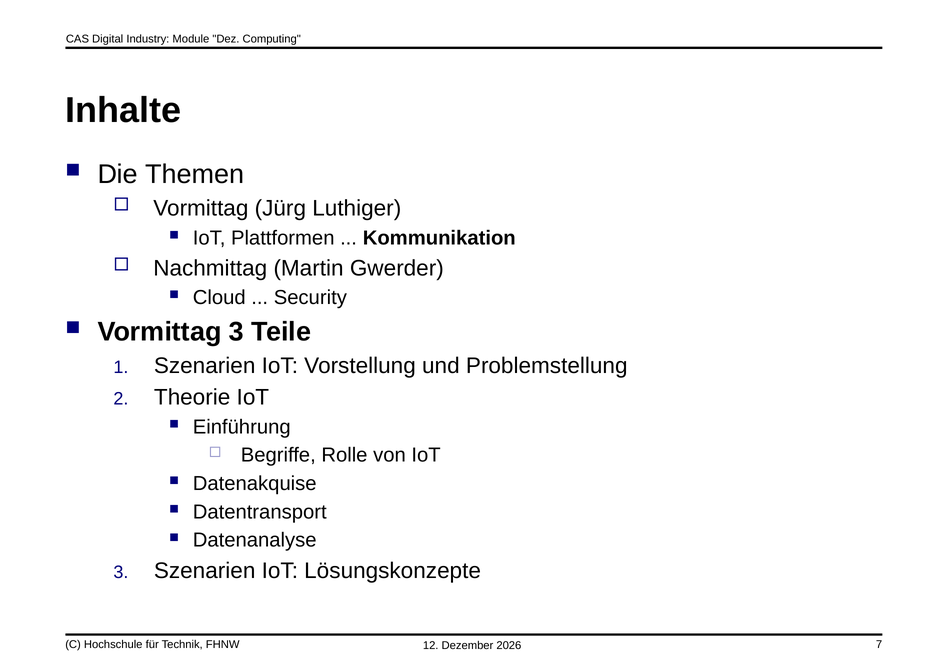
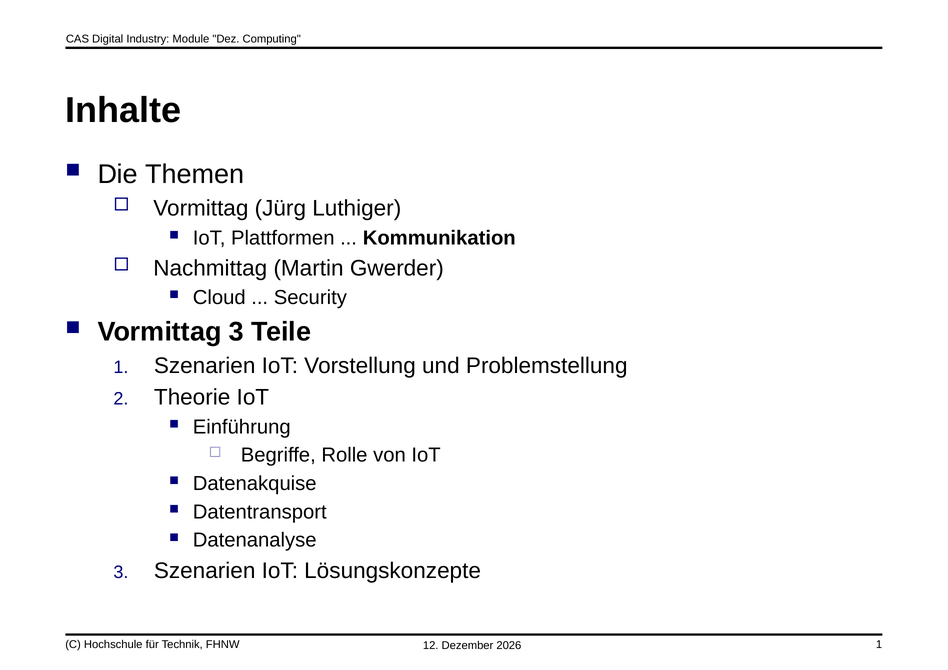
FHNW 7: 7 -> 1 (879, 645)
